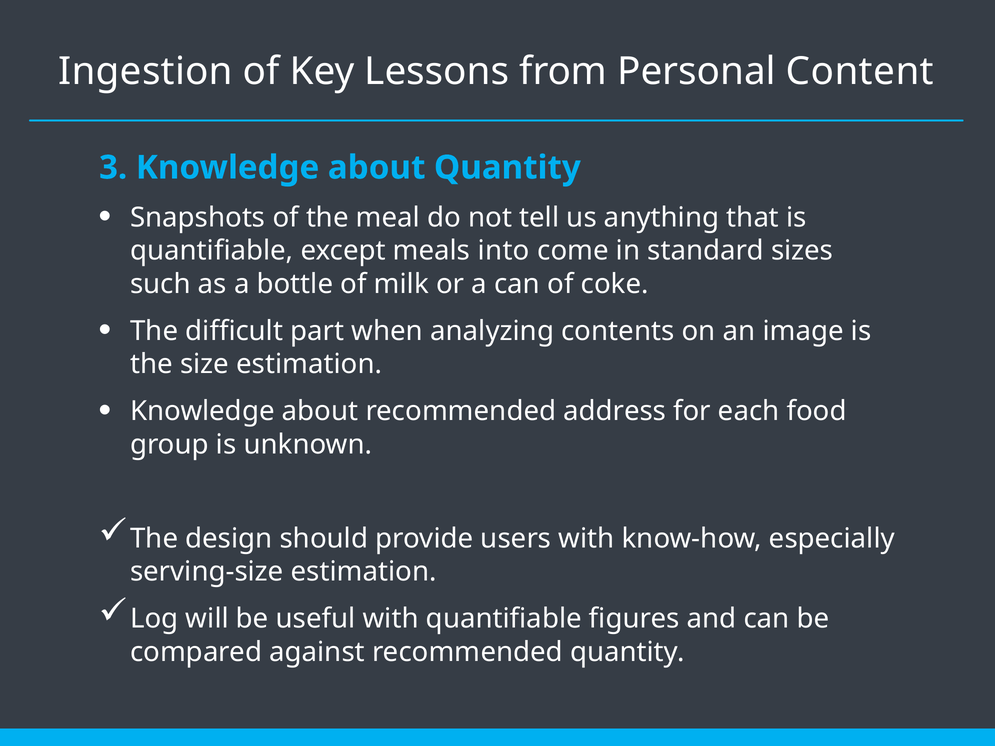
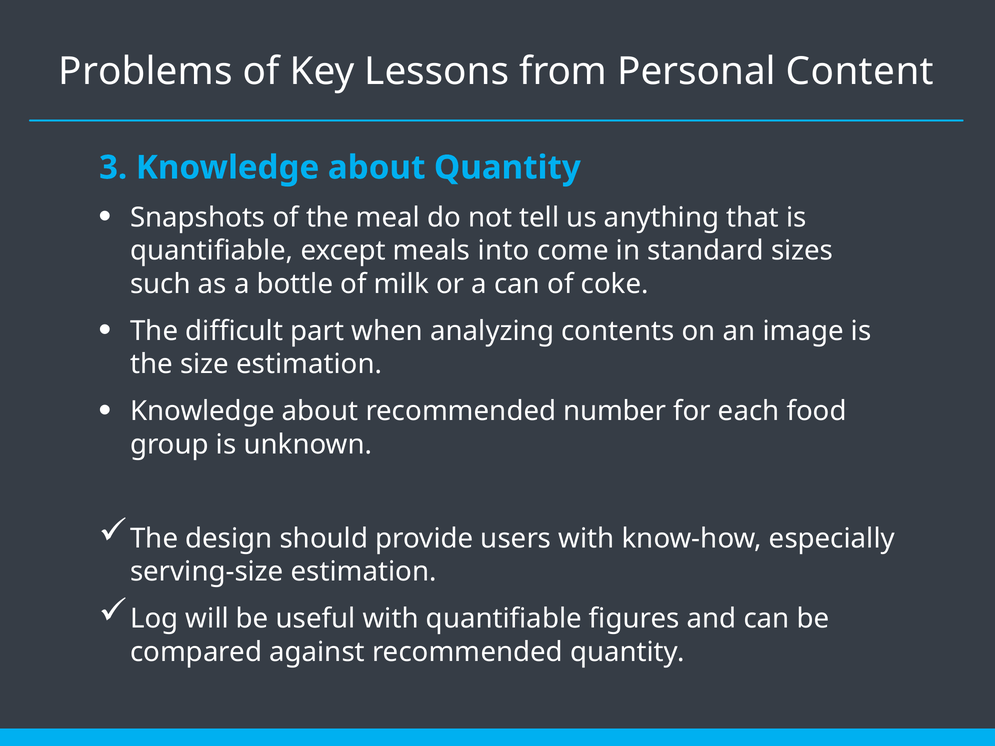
Ingestion: Ingestion -> Problems (146, 71)
address: address -> number (615, 411)
